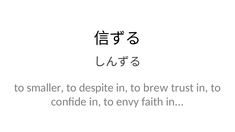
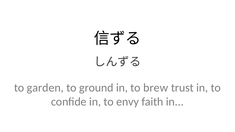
smaller: smaller -> garden (45, 88)
despite: despite -> ground (96, 88)
